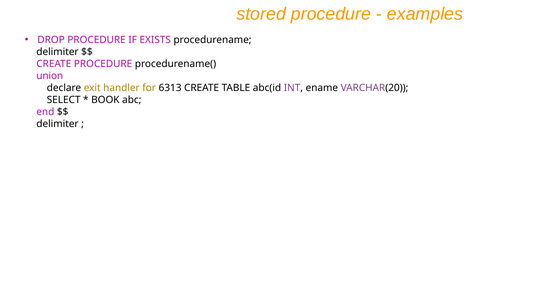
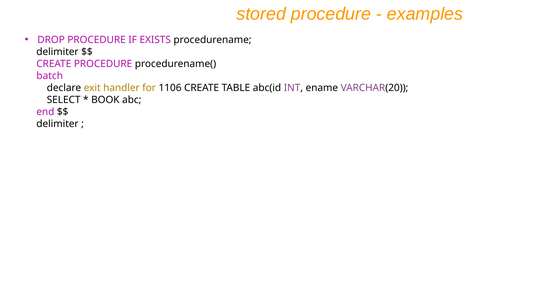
union: union -> batch (50, 76)
6313: 6313 -> 1106 (170, 88)
